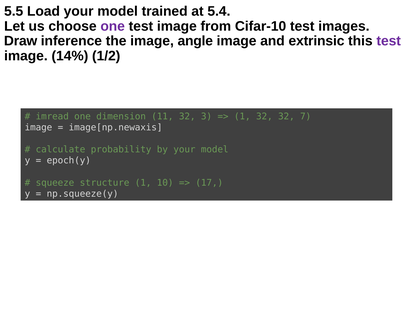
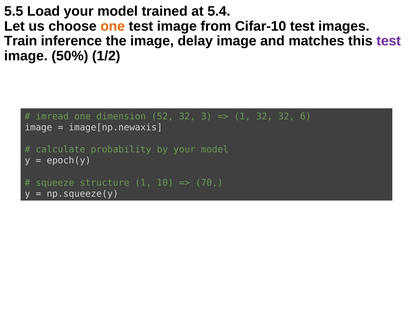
one colour: purple -> orange (113, 26)
Draw: Draw -> Train (21, 41)
angle: angle -> delay (195, 41)
extrinsic: extrinsic -> matches (316, 41)
14%: 14% -> 50% (70, 56)
11: 11 -> 52 (162, 116)
7: 7 -> 6 (306, 116)
17: 17 -> 70 (209, 183)
